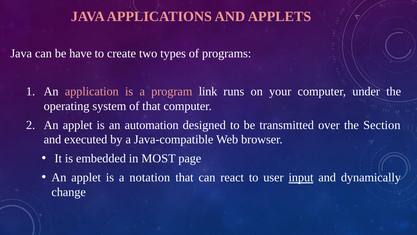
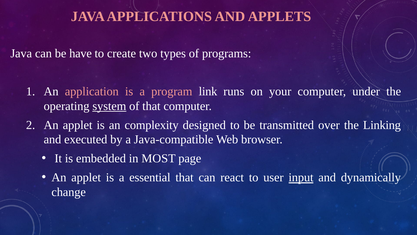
system underline: none -> present (109, 106)
automation: automation -> complexity (152, 125)
Section: Section -> Linking (382, 125)
notation: notation -> essential (150, 177)
